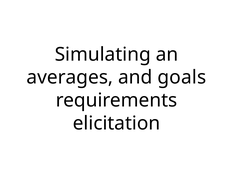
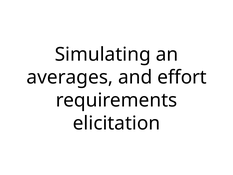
goals: goals -> effort (182, 77)
